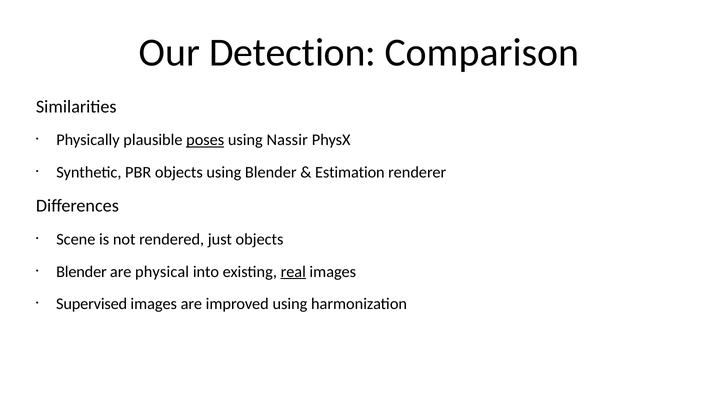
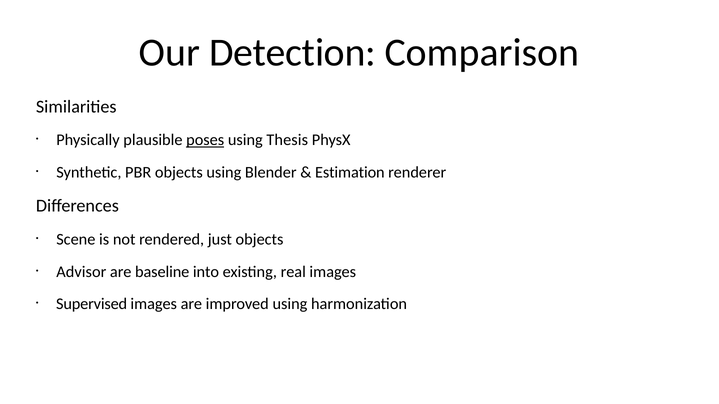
Nassir: Nassir -> Thesis (287, 140)
Blender: Blender -> Advisor (81, 272)
physical: physical -> baseline (162, 272)
real underline: present -> none (293, 272)
